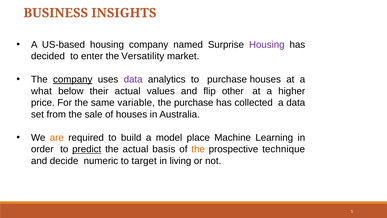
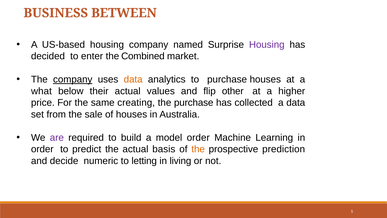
INSIGHTS: INSIGHTS -> BETWEEN (124, 13)
Versatility: Versatility -> Combined (143, 56)
data colour: purple -> orange (133, 79)
variable: variable -> creating (136, 103)
are colour: orange -> purple (57, 137)
model place: place -> order (198, 137)
predict underline: present -> none (87, 149)
technique: technique -> prediction (284, 149)
target: target -> letting (144, 161)
